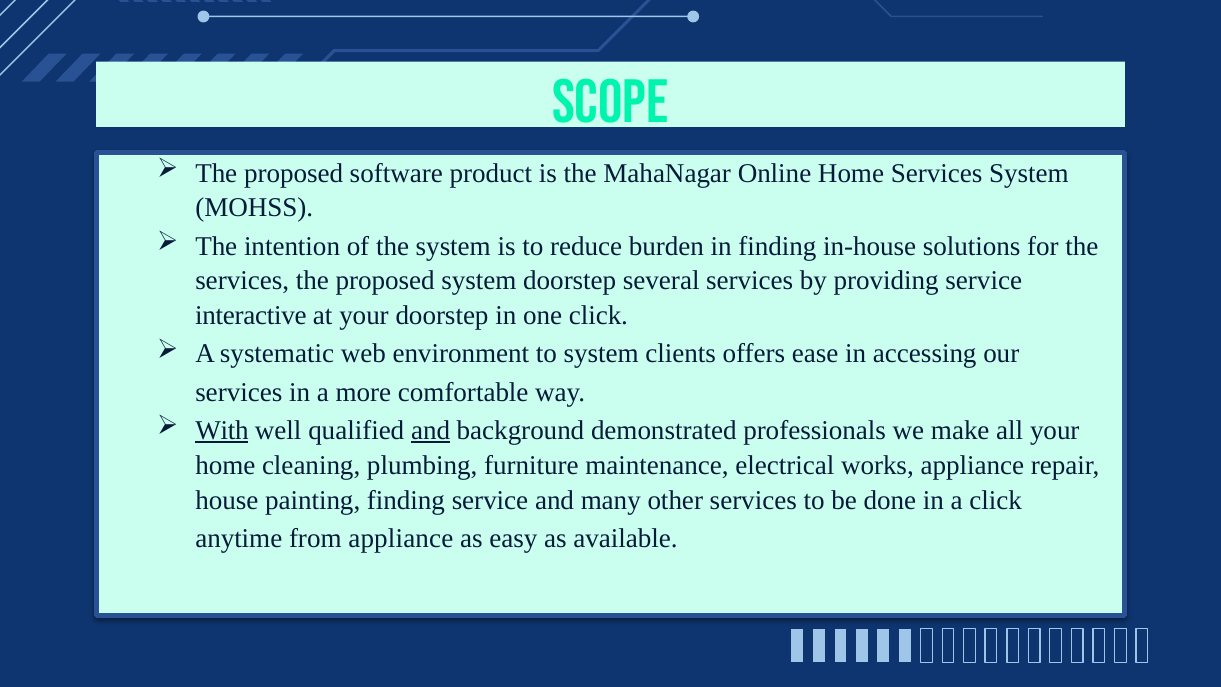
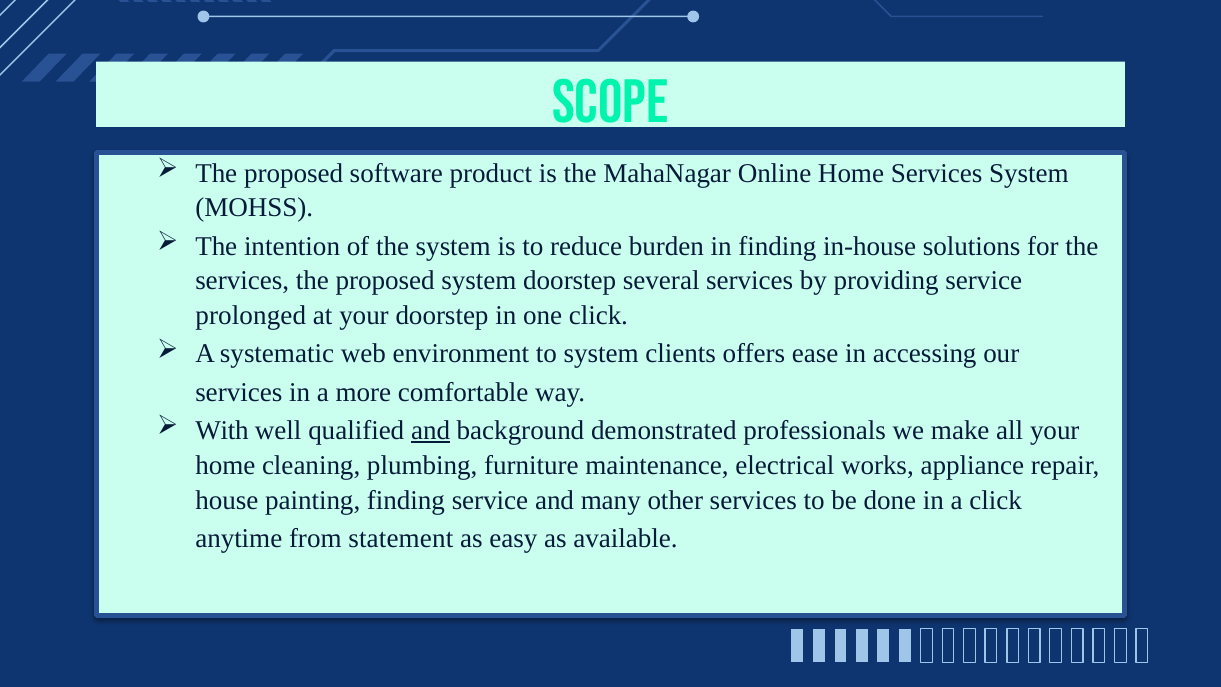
interactive: interactive -> prolonged (251, 316)
With underline: present -> none (222, 430)
from appliance: appliance -> statement (401, 538)
